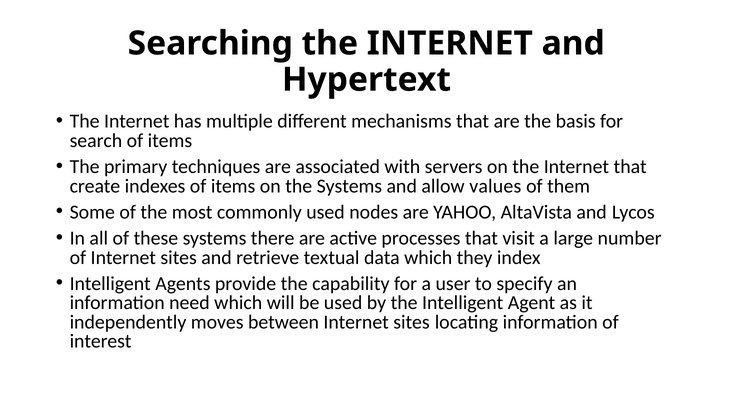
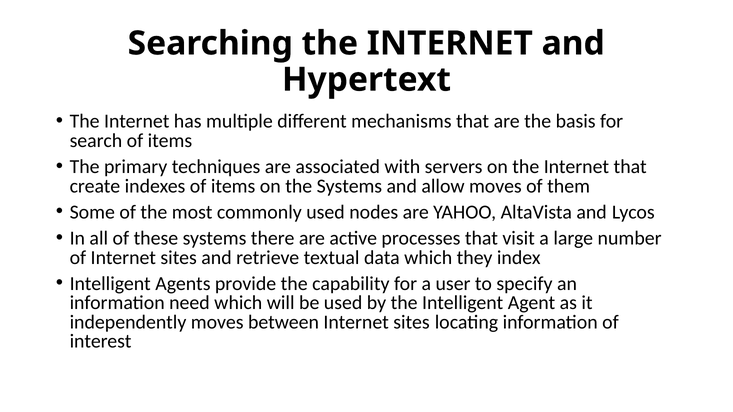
allow values: values -> moves (495, 186)
